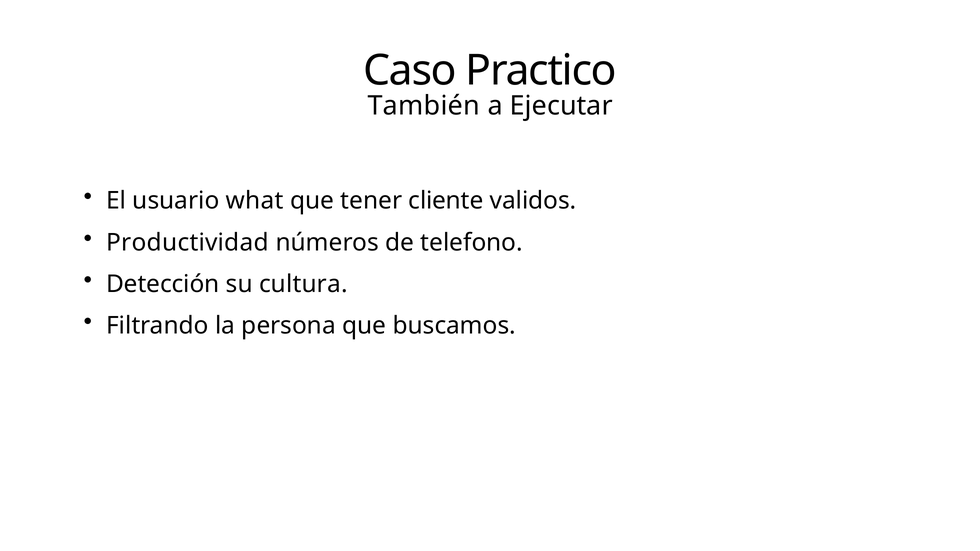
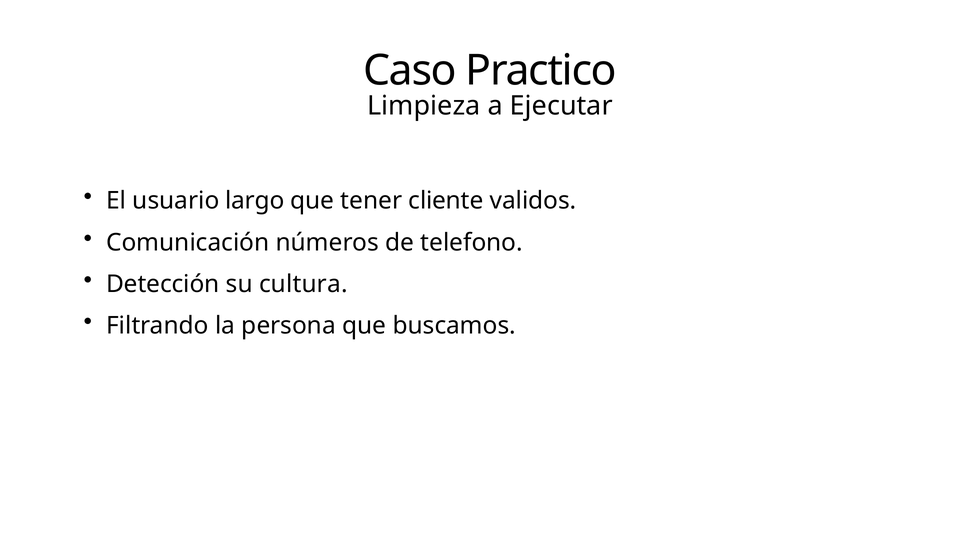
También: También -> Limpieza (424, 106)
what: what -> largo (255, 201)
Productividad: Productividad -> Comunicación (188, 243)
